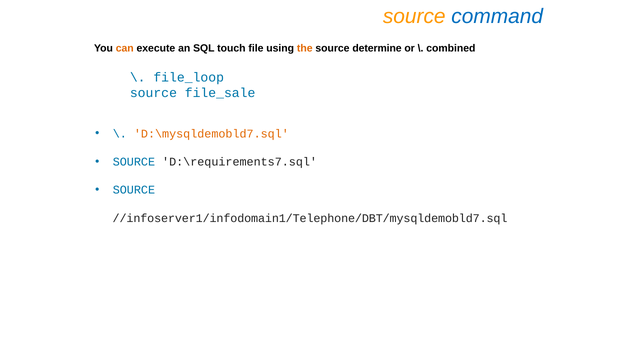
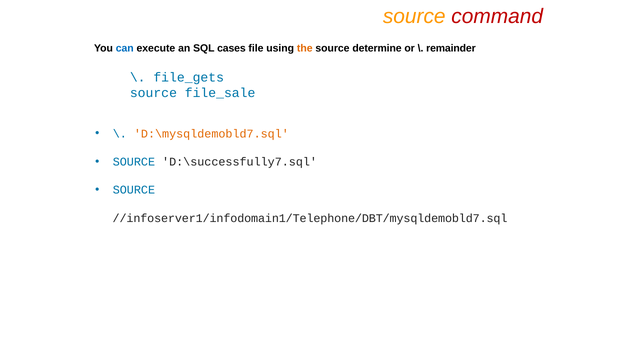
command colour: blue -> red (497, 16)
can colour: orange -> blue (125, 48)
touch: touch -> cases (231, 48)
combined: combined -> remainder (451, 48)
file_loop: file_loop -> file_gets (189, 78)
D:\requirements7.sql: D:\requirements7.sql -> D:\successfully7.sql (240, 162)
